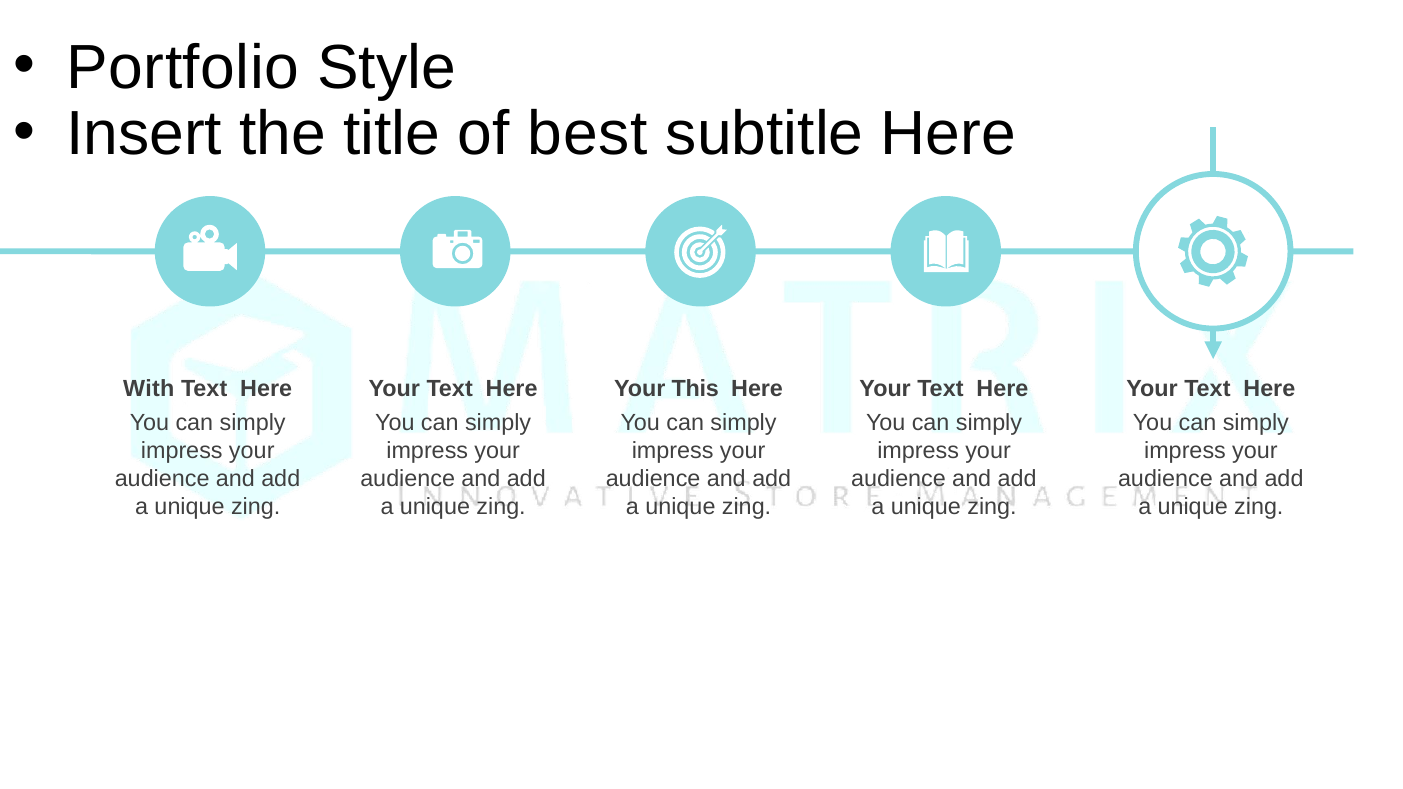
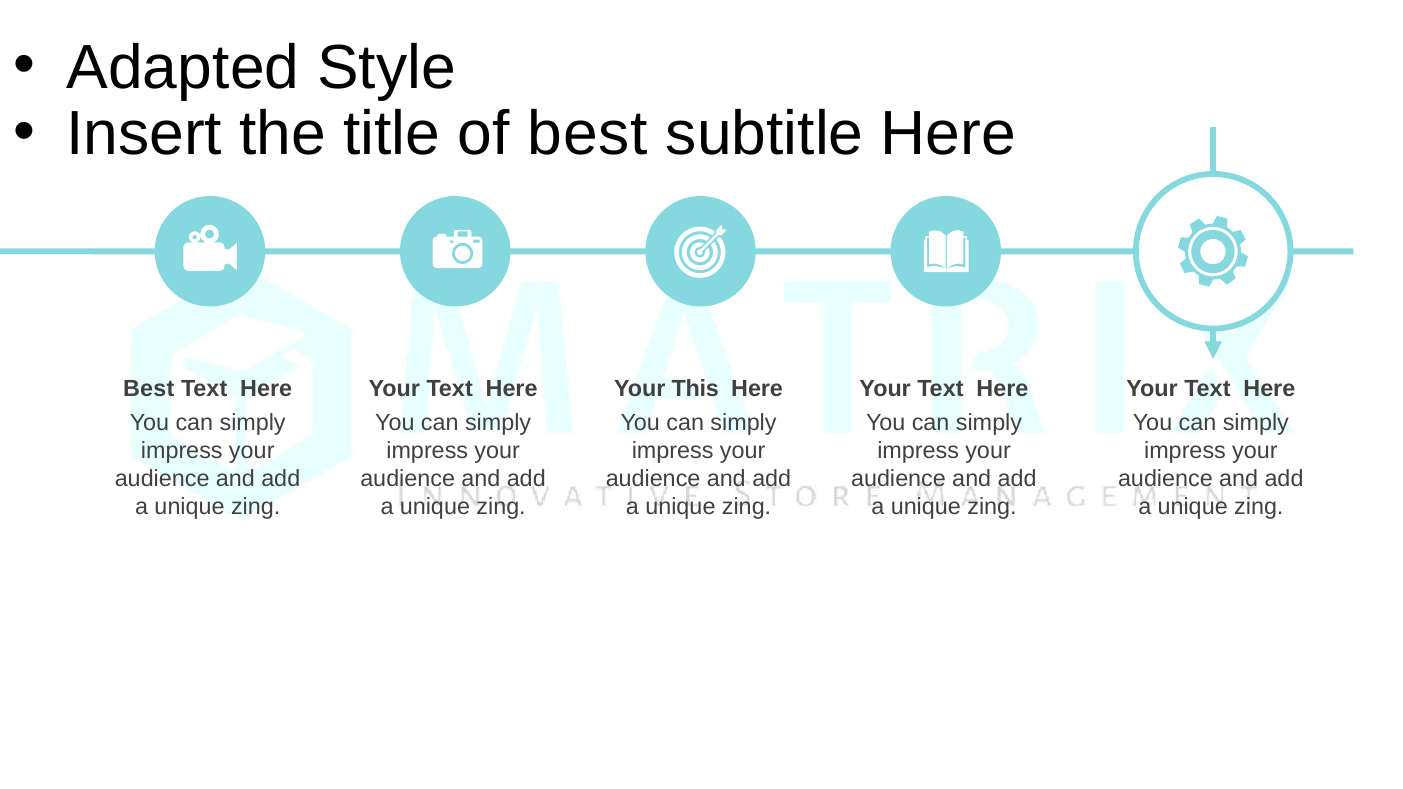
Portfolio: Portfolio -> Adapted (183, 68)
With: With -> Best (149, 389)
